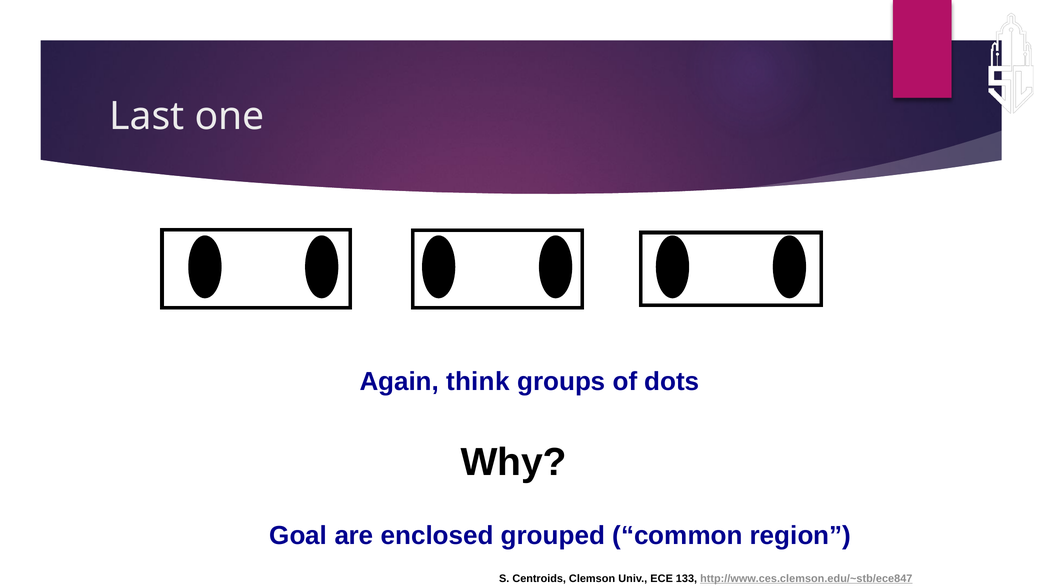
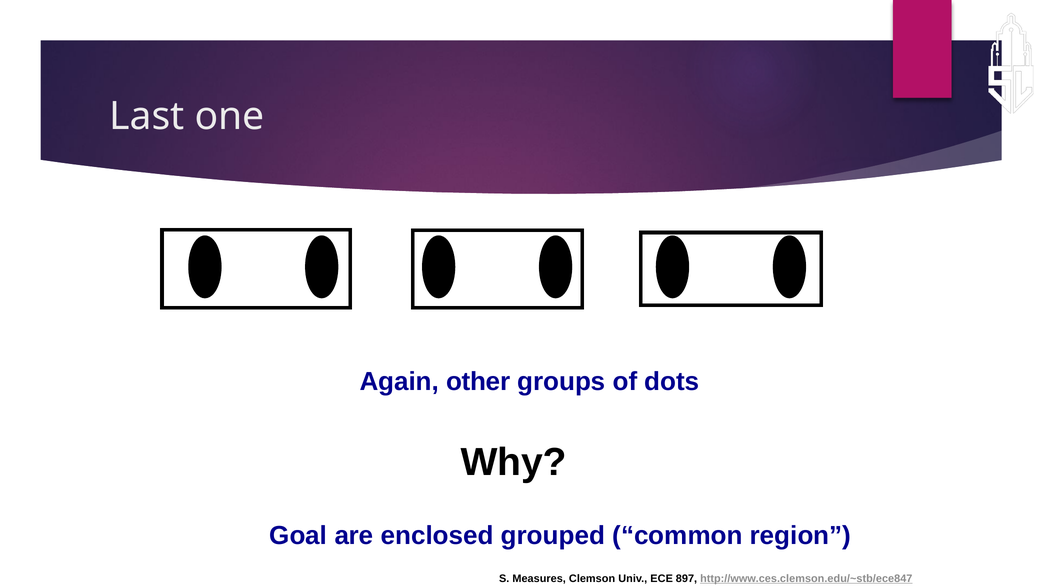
think: think -> other (478, 381)
Centroids: Centroids -> Measures (539, 578)
133: 133 -> 897 (686, 578)
